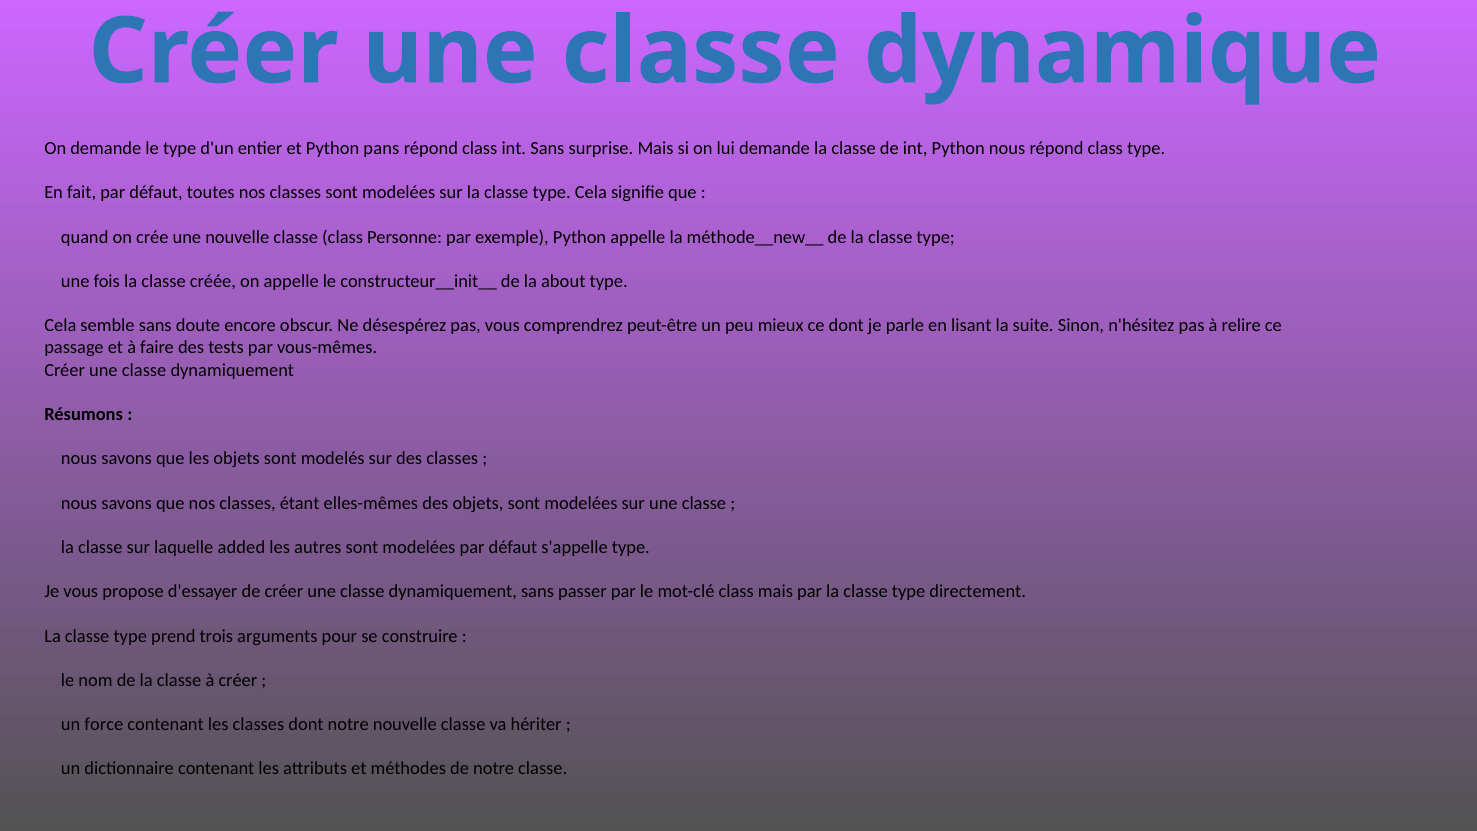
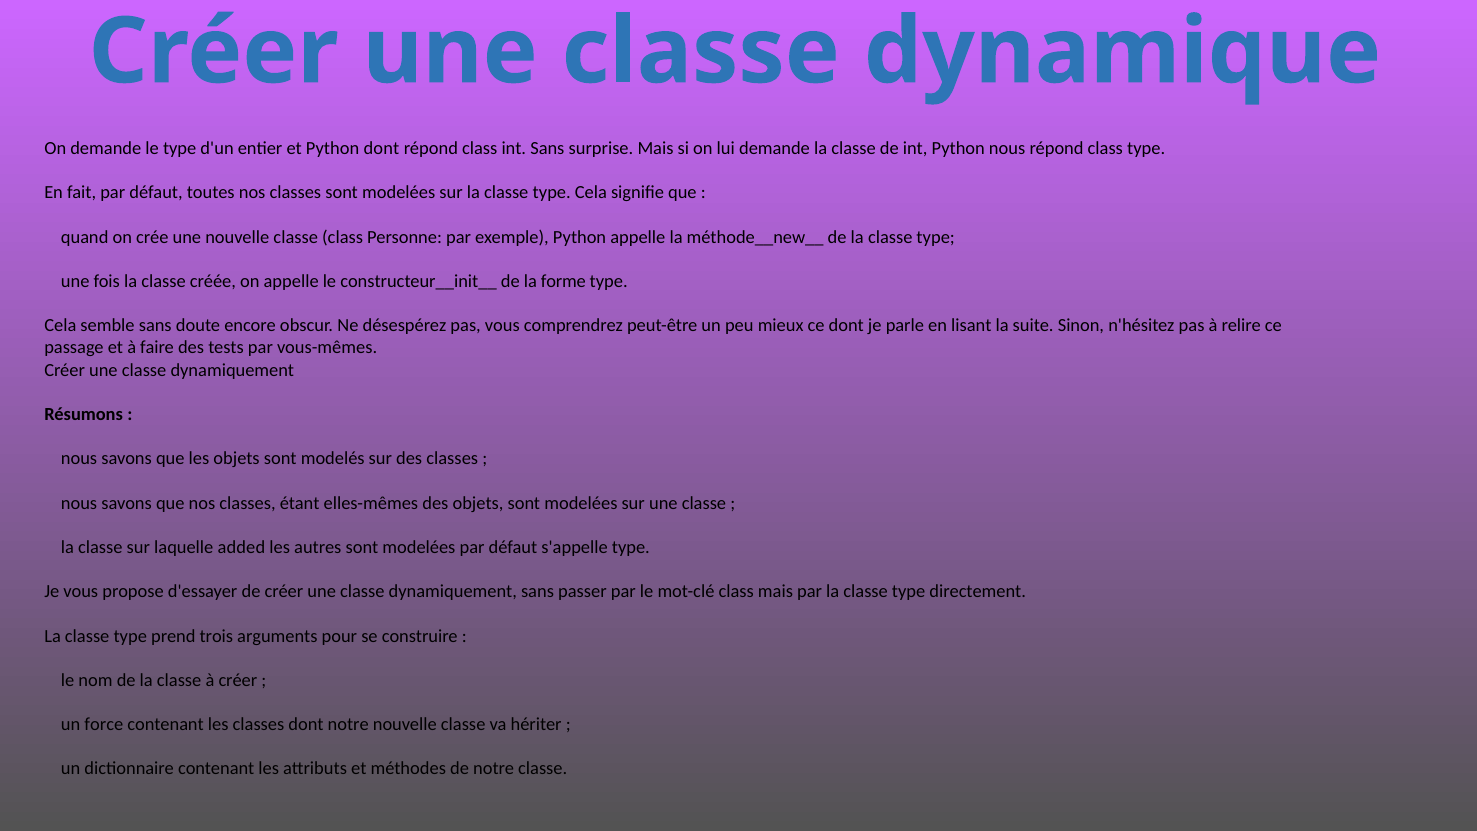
Python pans: pans -> dont (381, 148)
about: about -> forme (563, 281)
